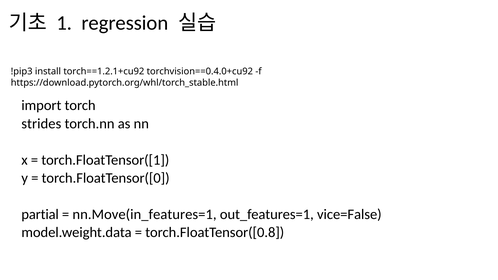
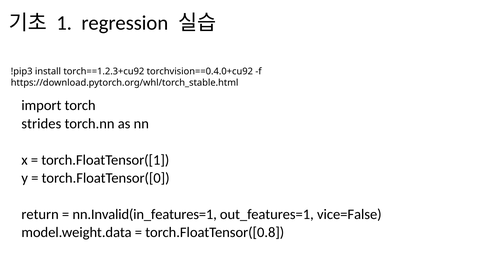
torch==1.2.1+cu92: torch==1.2.1+cu92 -> torch==1.2.3+cu92 (104, 72)
partial: partial -> return (40, 214)
nn.Move(in_features=1: nn.Move(in_features=1 -> nn.Invalid(in_features=1 (145, 214)
